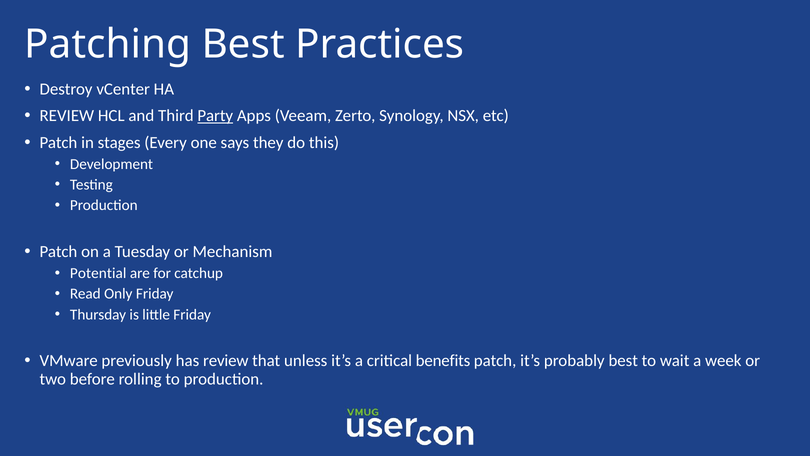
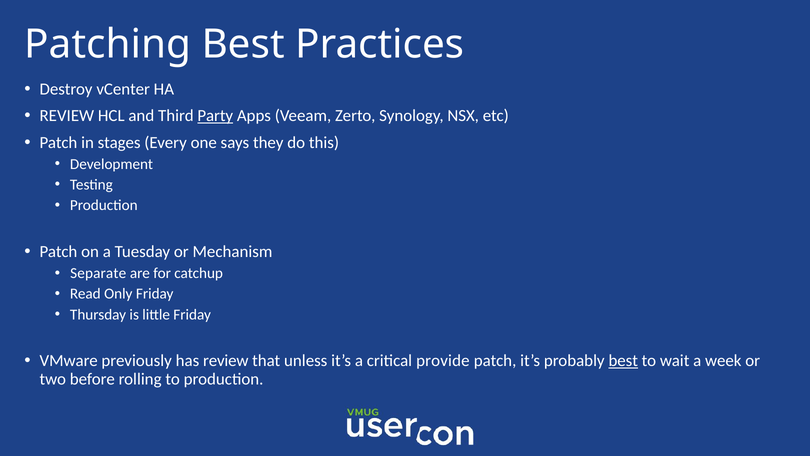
Potential: Potential -> Separate (98, 273)
benefits: benefits -> provide (443, 361)
best underline: none -> present (623, 361)
